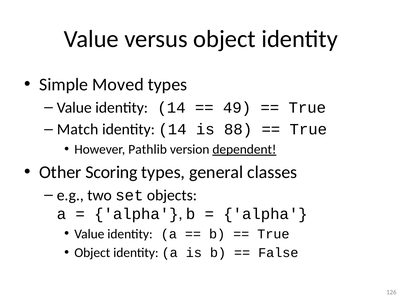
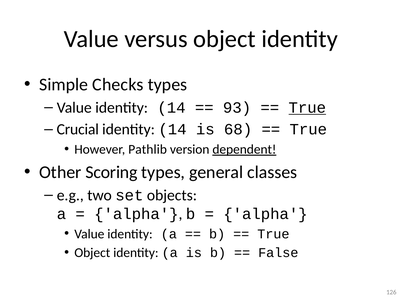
Moved: Moved -> Checks (118, 84)
49: 49 -> 93 (237, 107)
True underline: none -> present (307, 107)
Match: Match -> Crucial (78, 129)
88: 88 -> 68 (238, 129)
